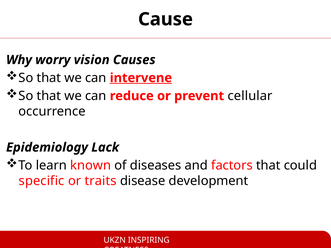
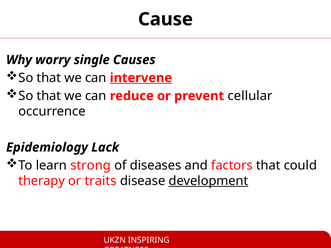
vision: vision -> single (92, 60)
known: known -> strong (91, 166)
specific: specific -> therapy (42, 181)
development underline: none -> present (208, 181)
